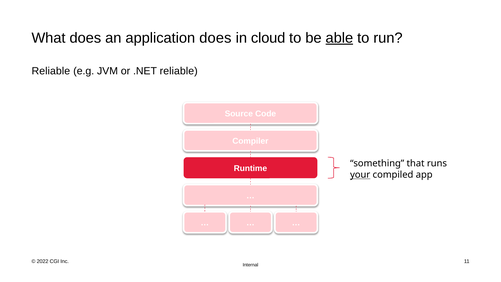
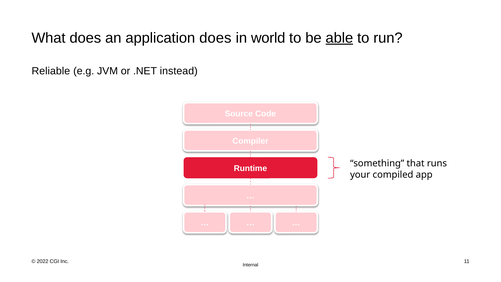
cloud: cloud -> world (268, 38)
.NET reliable: reliable -> instead (179, 71)
your underline: present -> none (360, 175)
